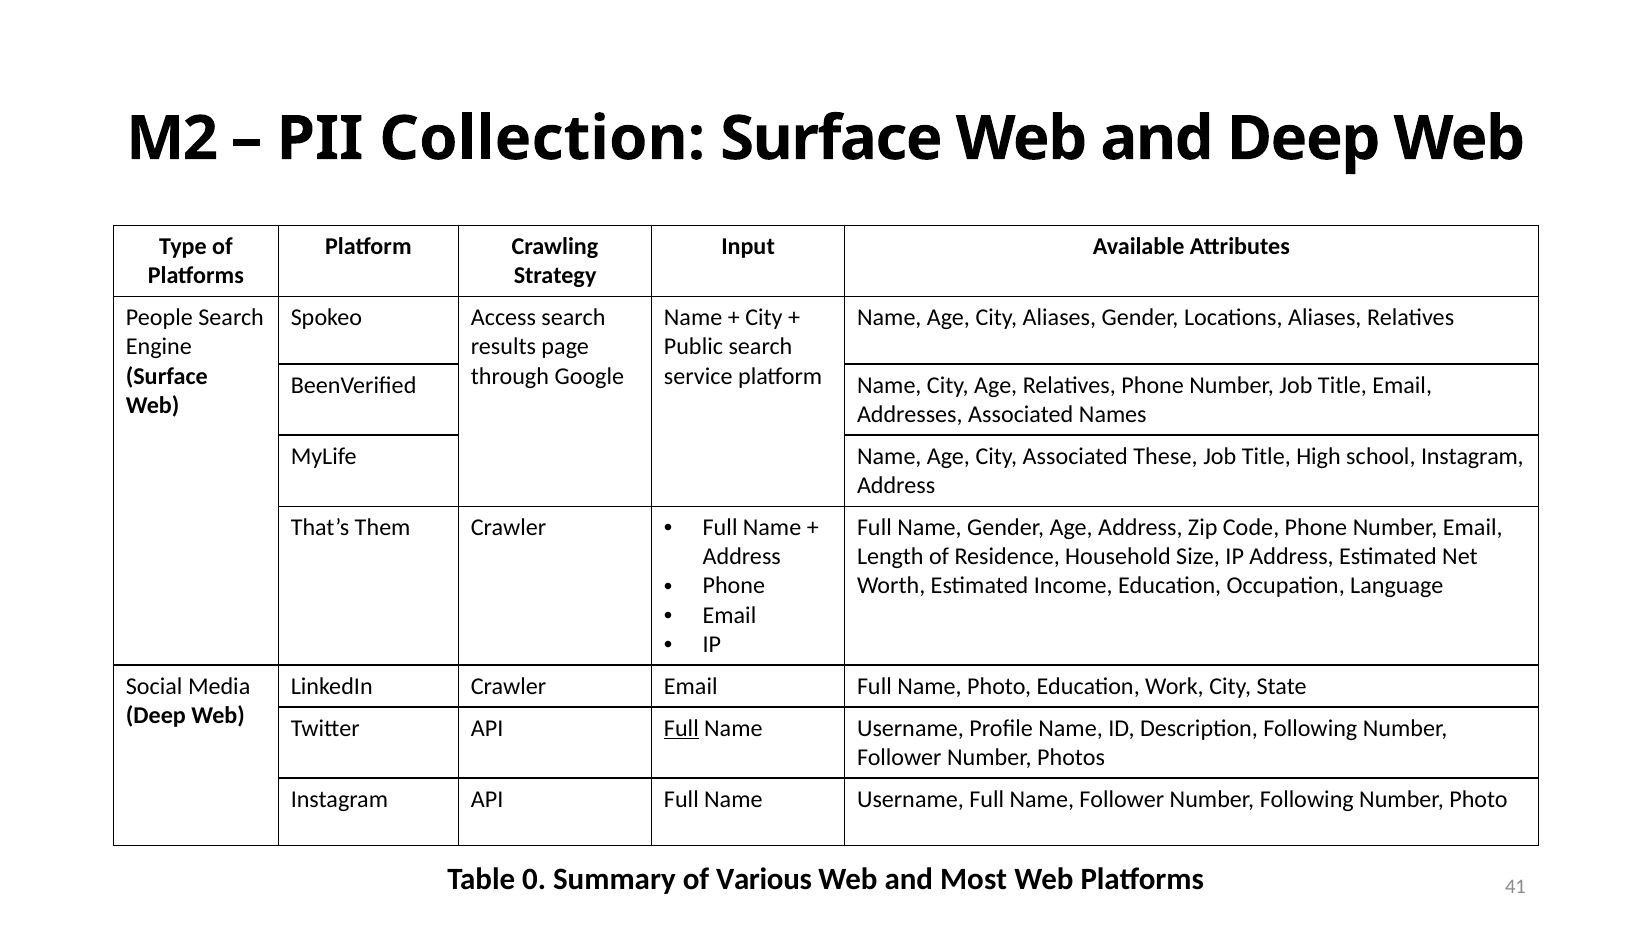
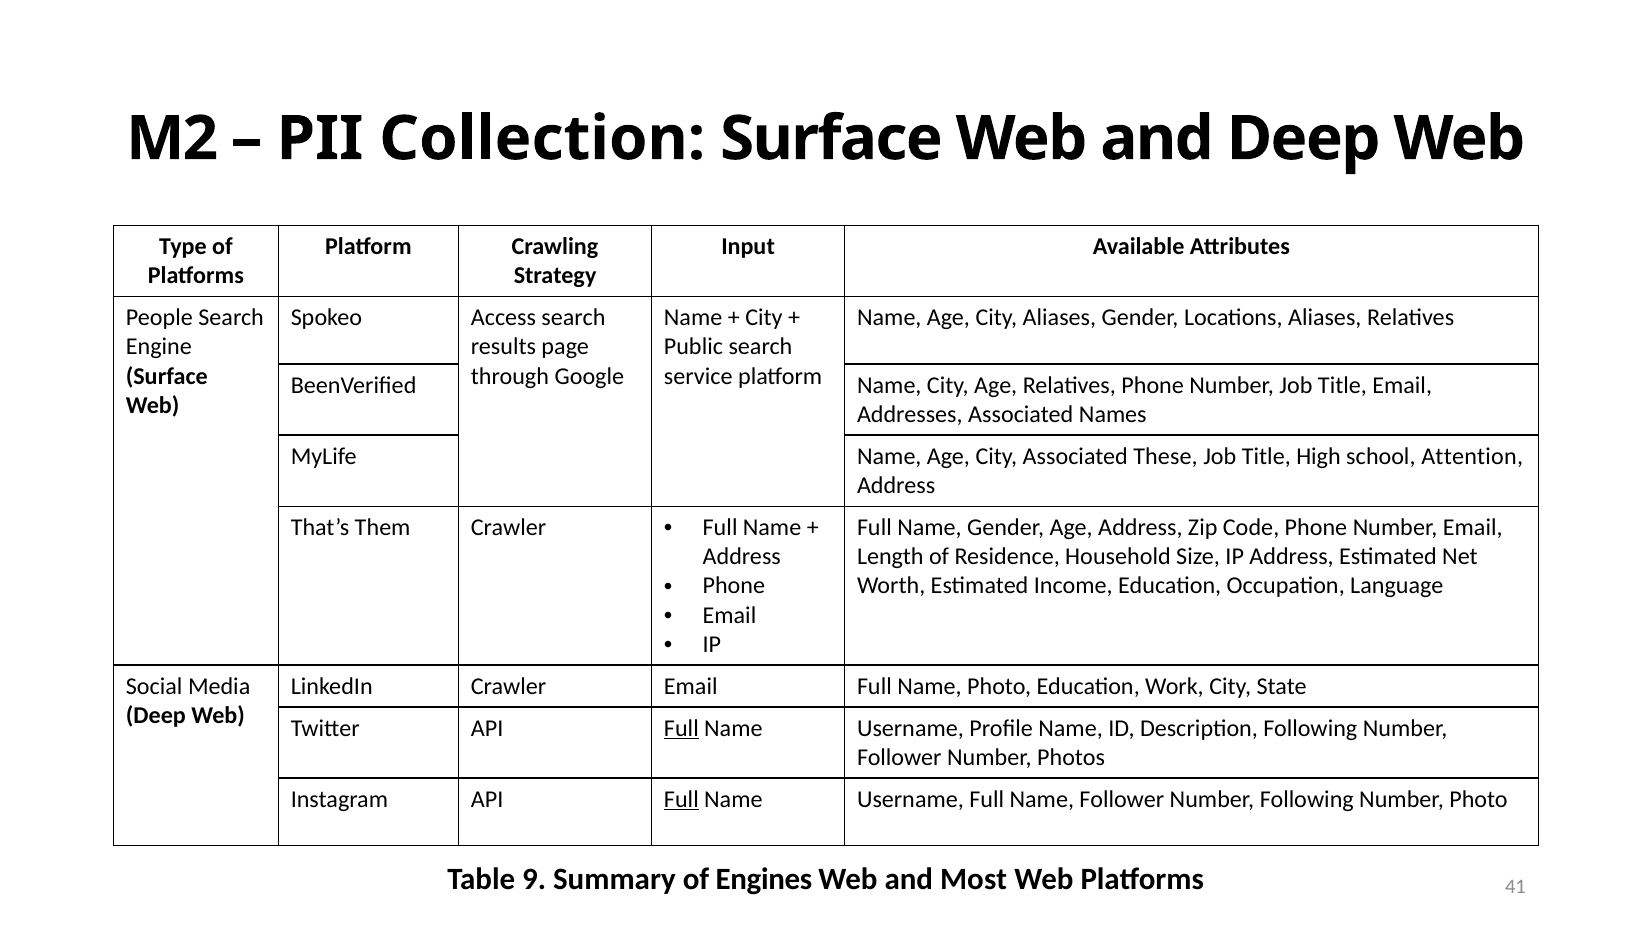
school Instagram: Instagram -> Attention (1472, 456)
Full underline: none -> present (681, 799)
0: 0 -> 9 (534, 880)
Various: Various -> Engines (764, 880)
